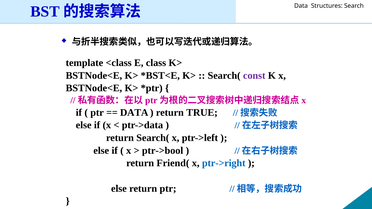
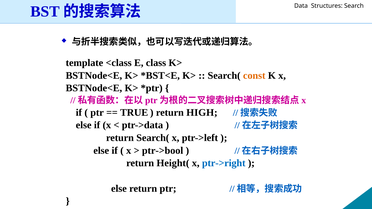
const colour: purple -> orange (254, 76)
DATA: DATA -> TRUE (134, 113)
TRUE: TRUE -> HIGH (202, 113)
Friend(: Friend( -> Height( (173, 163)
